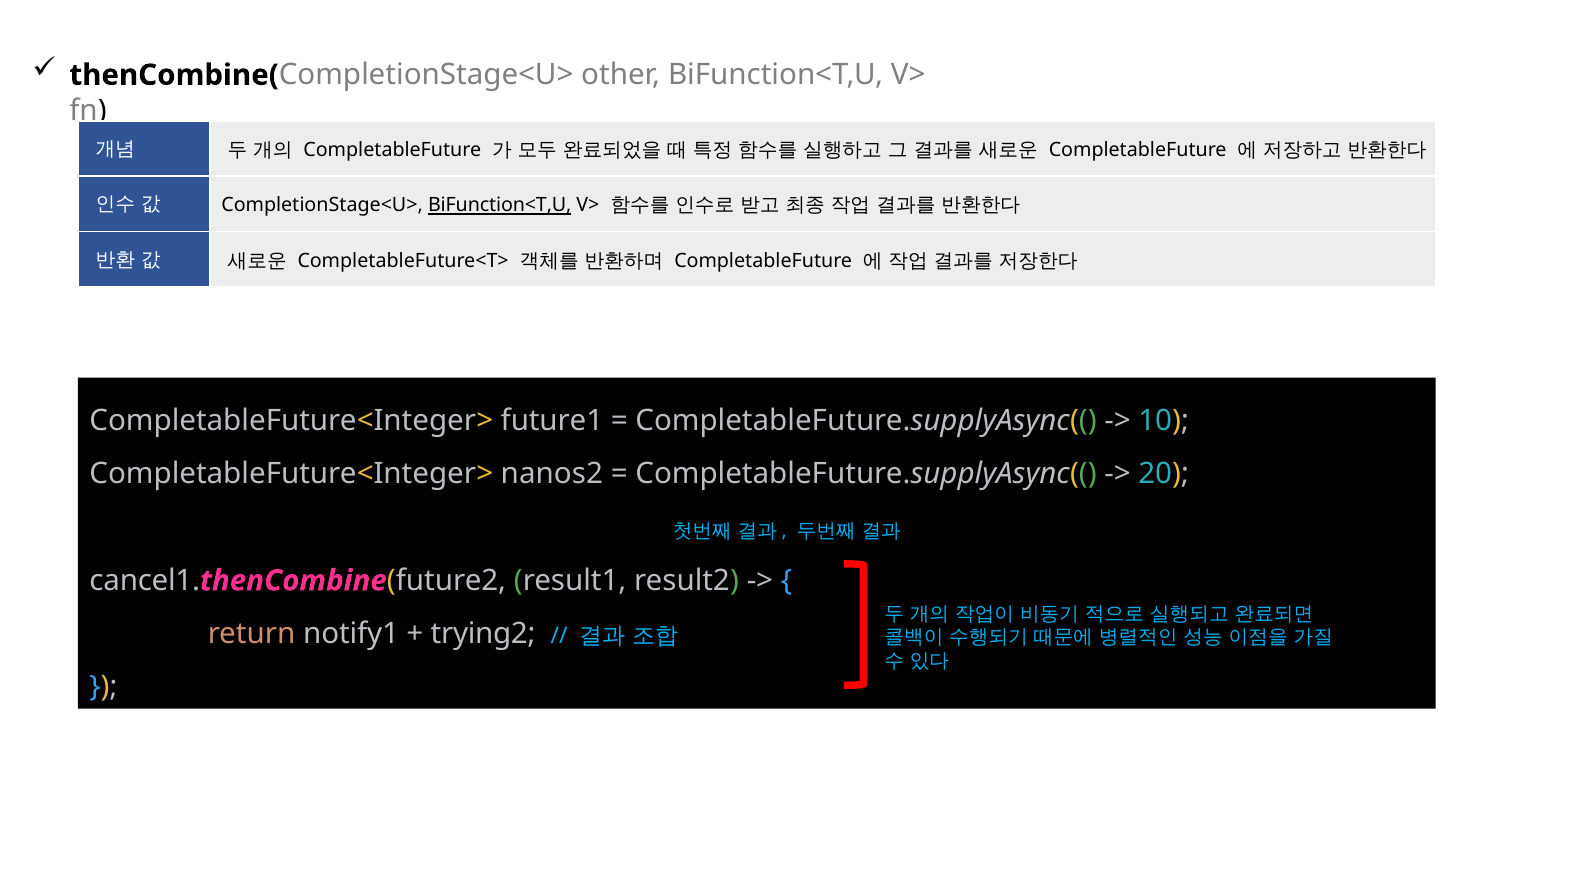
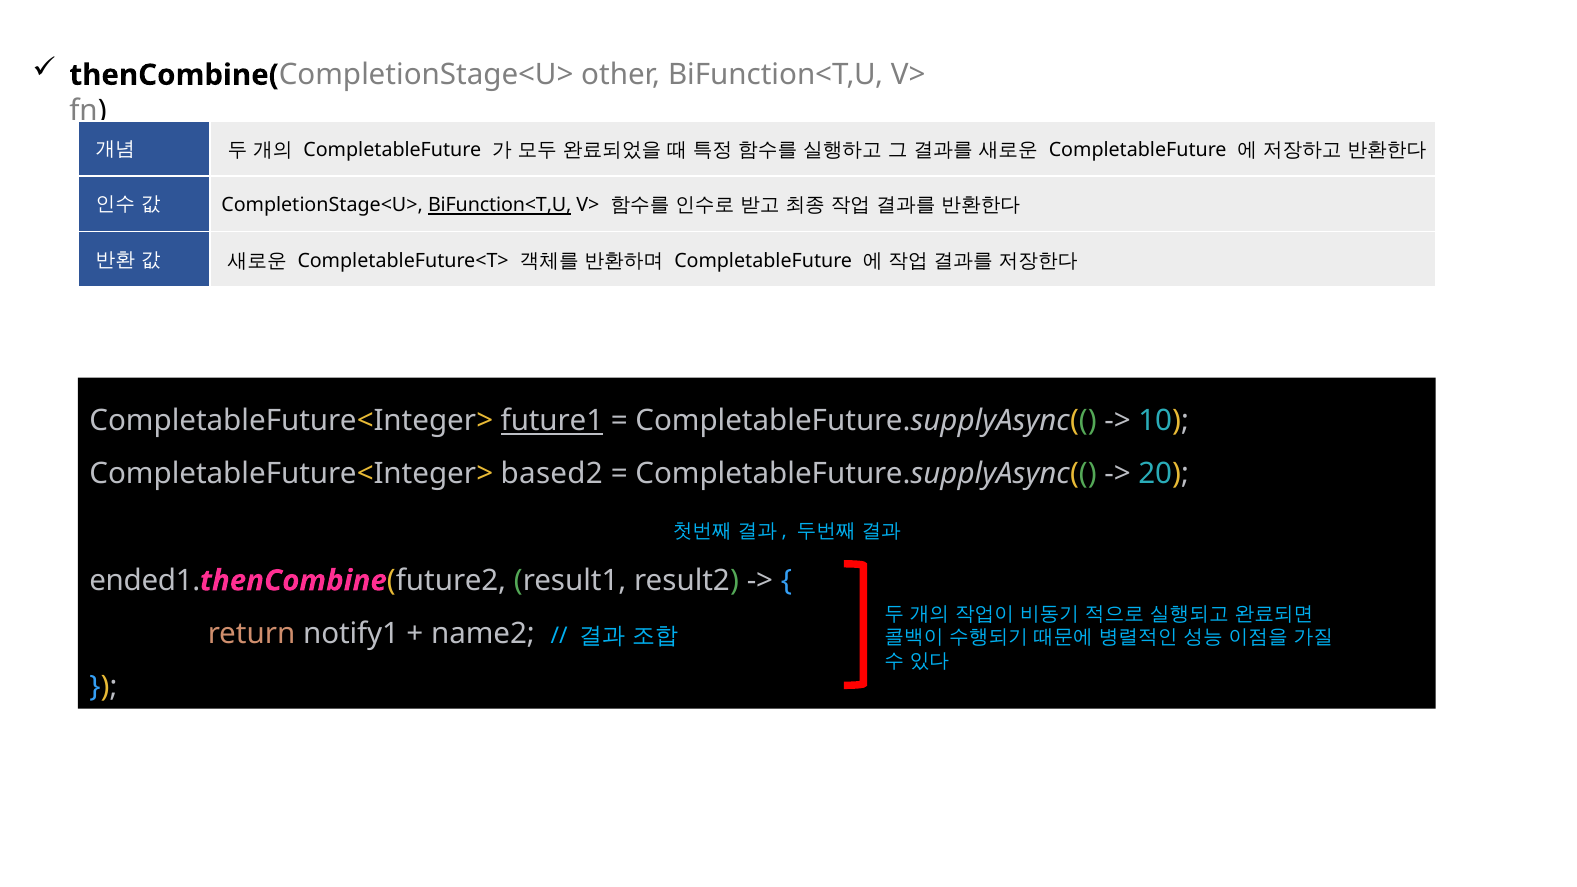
future1 underline: none -> present (552, 421)
nanos2: nanos2 -> based2 (552, 474)
cancel1: cancel1 -> ended1 (145, 581)
trying2: trying2 -> name2 (483, 634)
